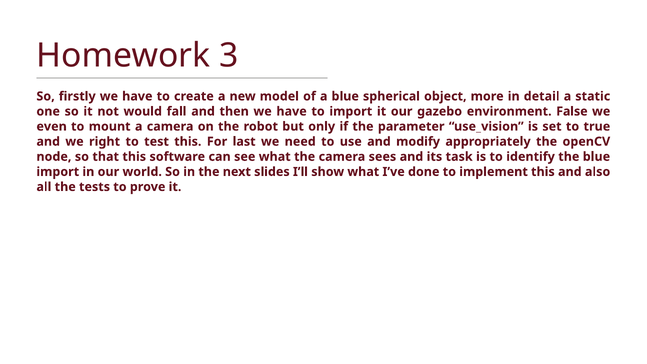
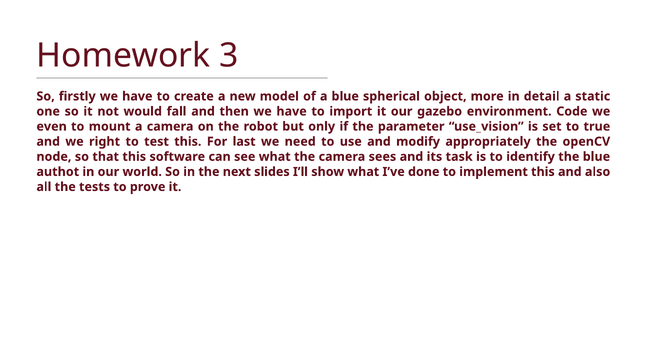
False: False -> Code (572, 111)
import: import -> authot (58, 172)
